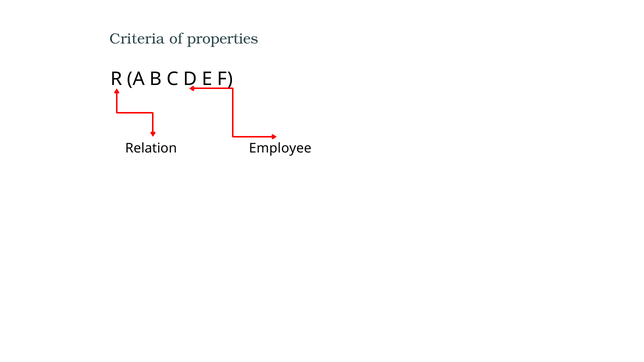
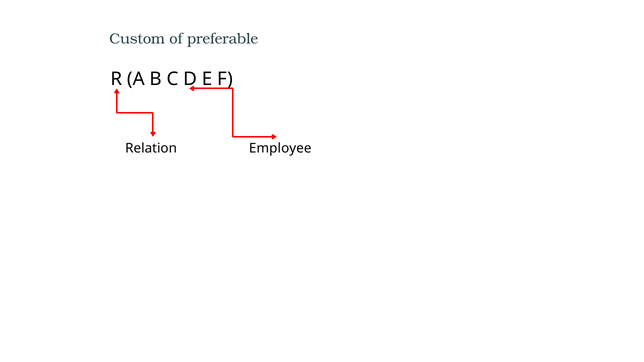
Criteria: Criteria -> Custom (137, 39)
properties: properties -> preferable (223, 39)
